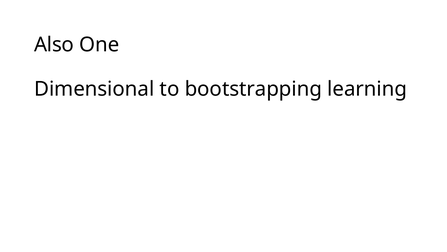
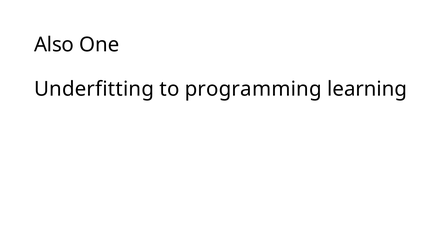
Dimensional: Dimensional -> Underfitting (94, 89)
bootstrapping: bootstrapping -> programming (253, 89)
